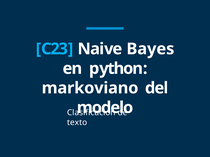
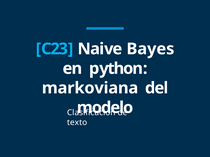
markoviano: markoviano -> markoviana (90, 88)
